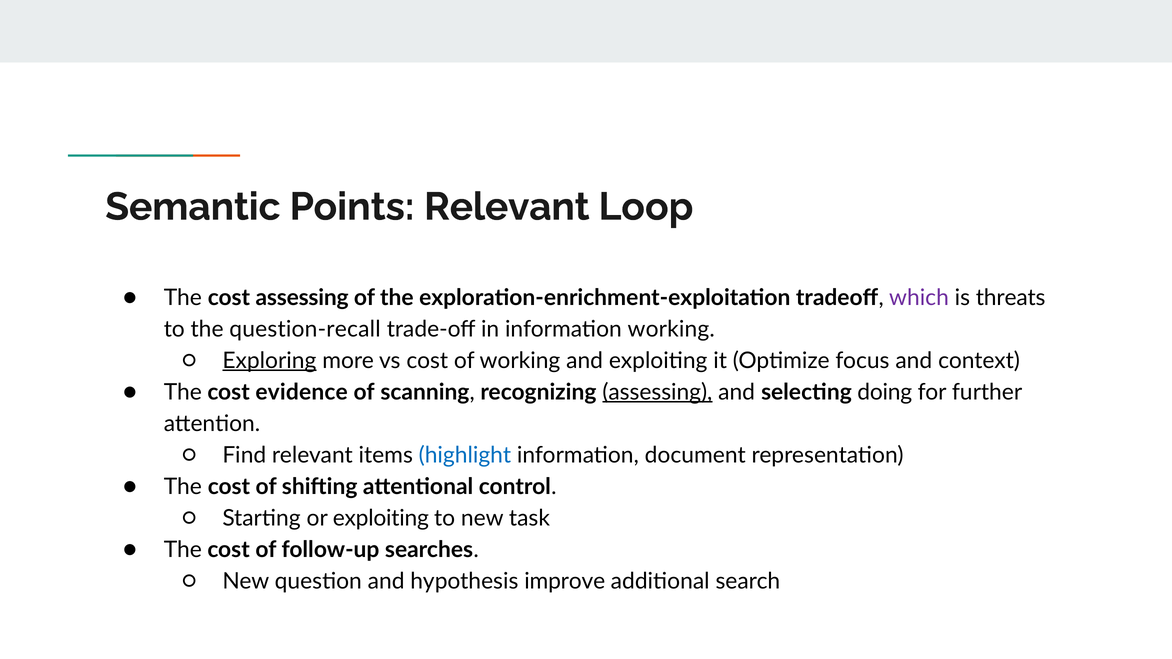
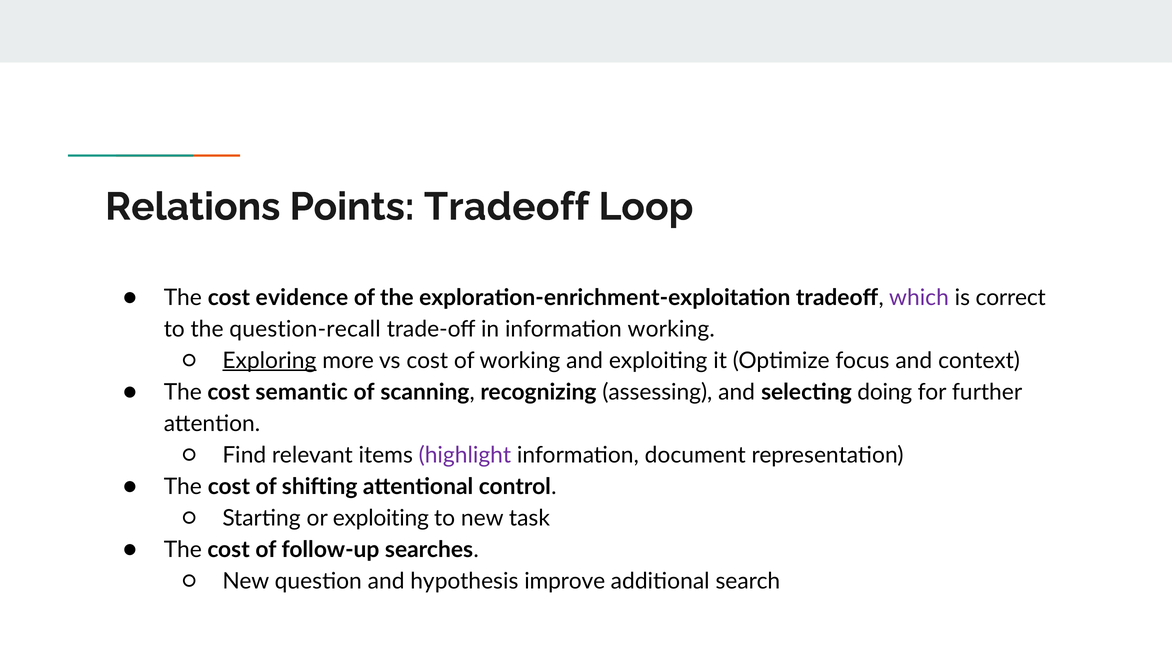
Semantic: Semantic -> Relations (193, 207)
Points Relevant: Relevant -> Tradeoff (507, 207)
cost assessing: assessing -> evidence (302, 298)
threats: threats -> correct (1011, 298)
evidence: evidence -> semantic (302, 392)
assessing underline: present -> none (657, 392)
highlight colour: blue -> purple (465, 455)
